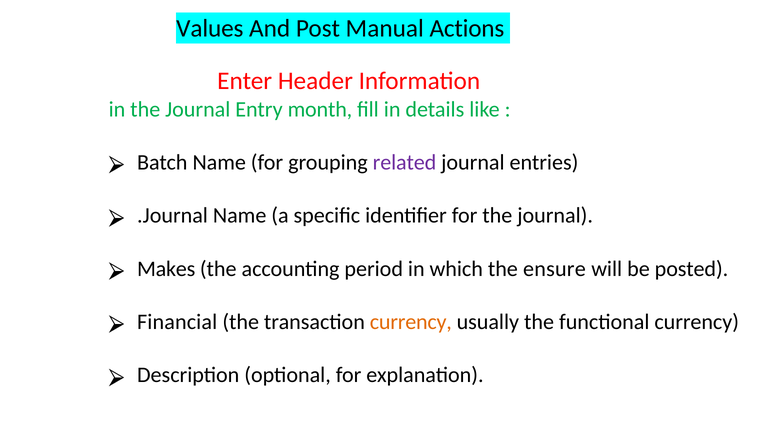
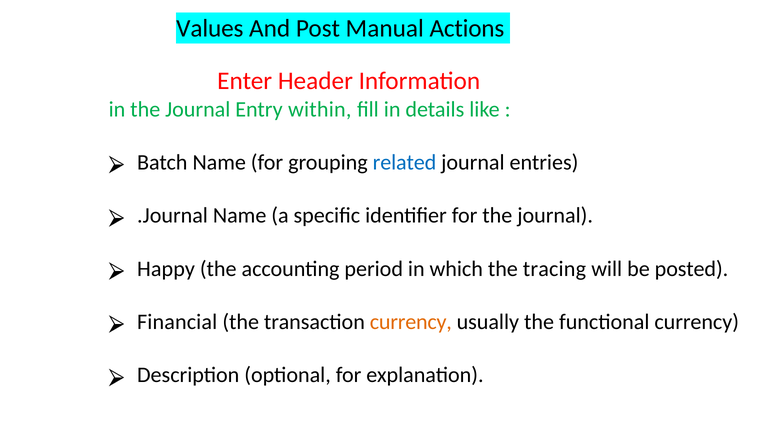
month: month -> within (320, 109)
related colour: purple -> blue (404, 162)
Makes: Makes -> Happy (166, 268)
ensure: ensure -> tracing (554, 268)
